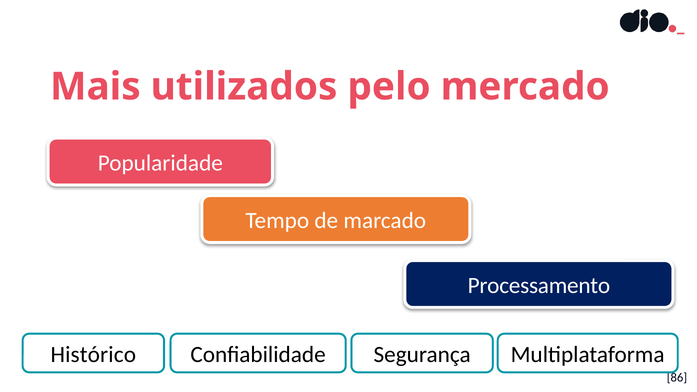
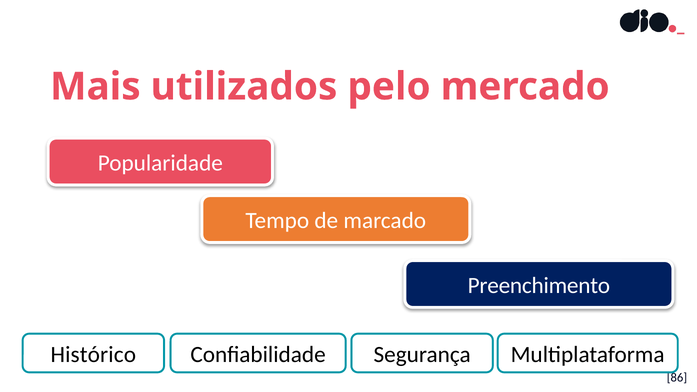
Processamento: Processamento -> Preenchimento (539, 286)
